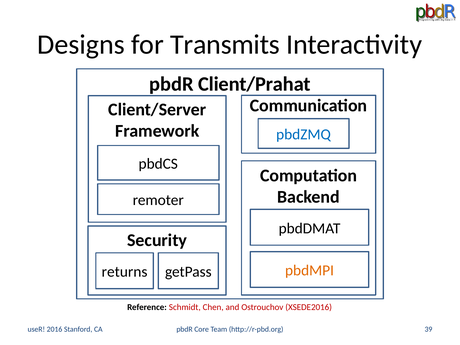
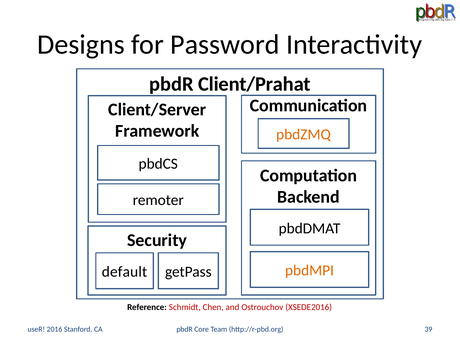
Transmits: Transmits -> Password (225, 45)
pbdZMQ colour: blue -> orange (303, 135)
returns: returns -> default (124, 272)
